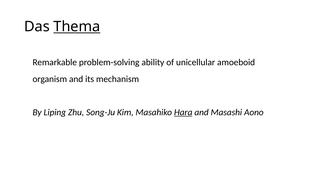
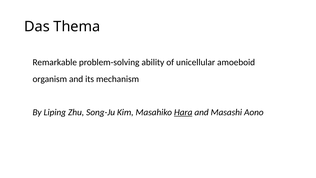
Thema underline: present -> none (77, 27)
